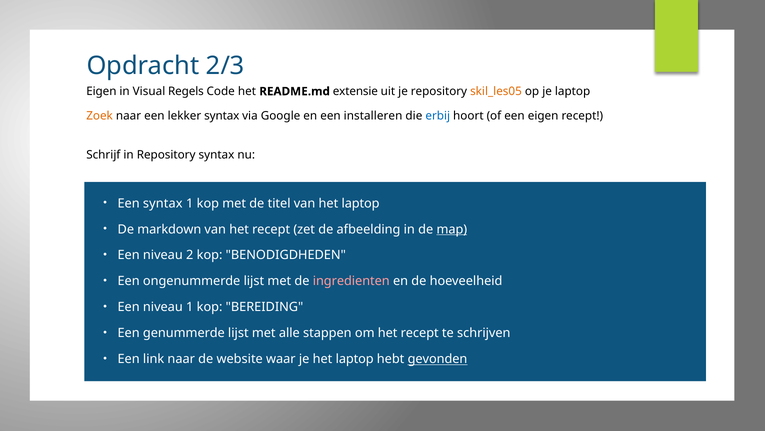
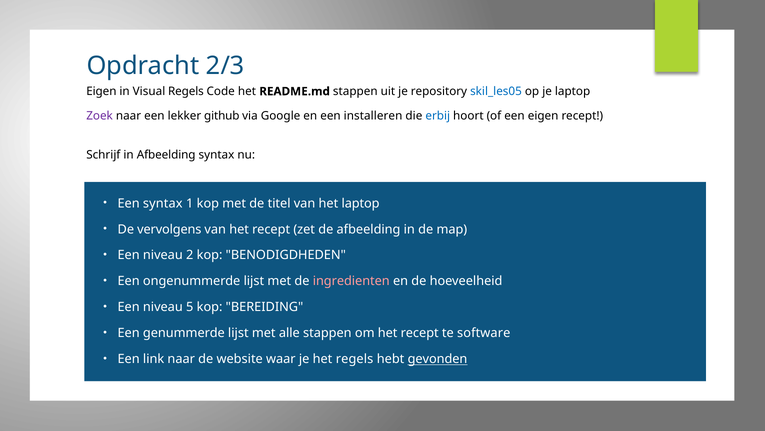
README.md extensie: extensie -> stappen (355, 91)
skil_les05 colour: orange -> blue (496, 91)
Zoek colour: orange -> purple (100, 116)
lekker syntax: syntax -> github (222, 116)
in Repository: Repository -> Afbeelding (166, 155)
markdown: markdown -> vervolgens (169, 229)
map underline: present -> none (452, 229)
niveau 1: 1 -> 5 (190, 307)
schrijven: schrijven -> software (484, 333)
je het laptop: laptop -> regels (355, 359)
